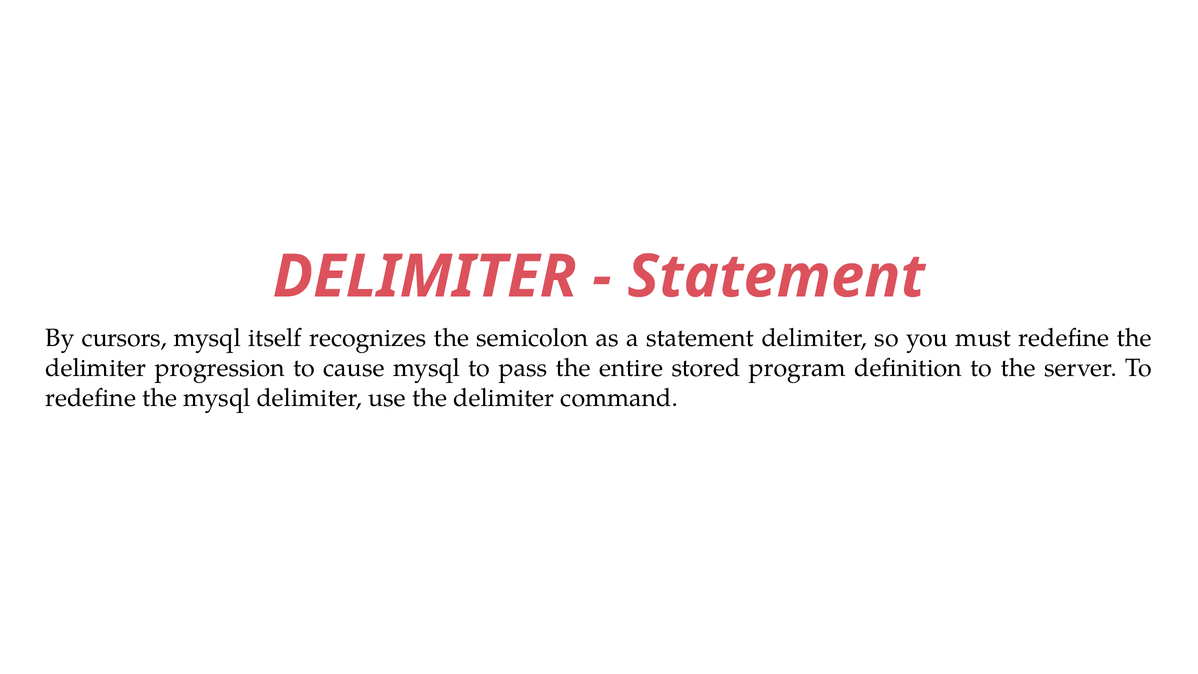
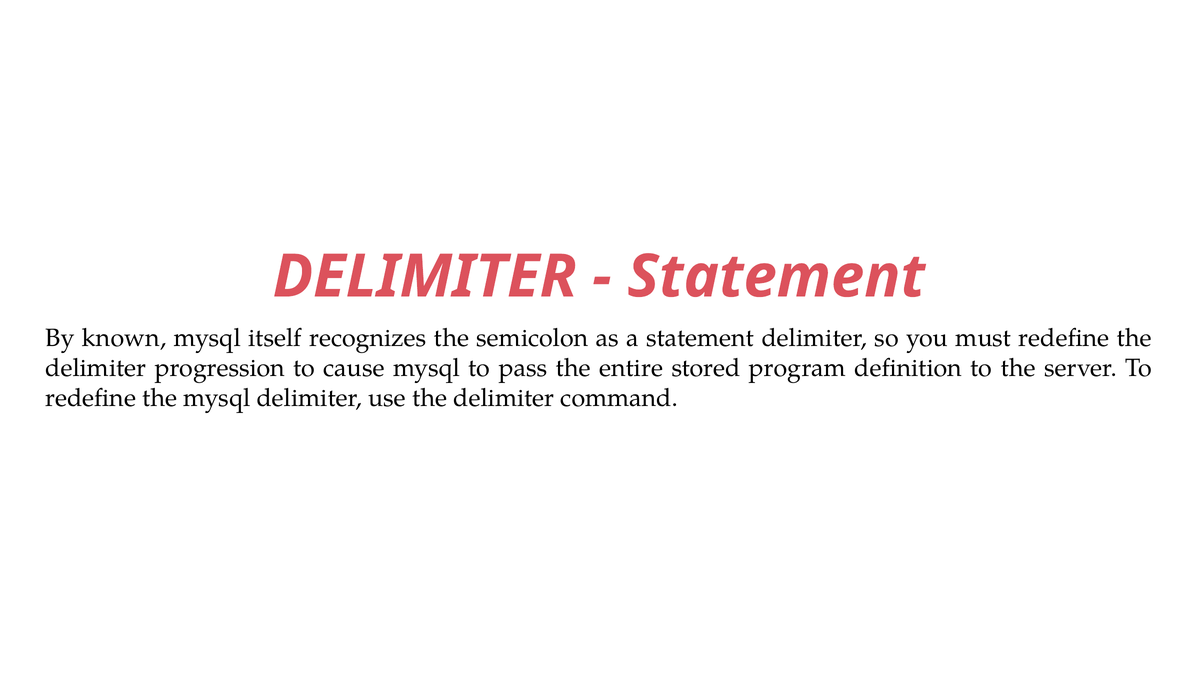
cursors: cursors -> known (124, 338)
